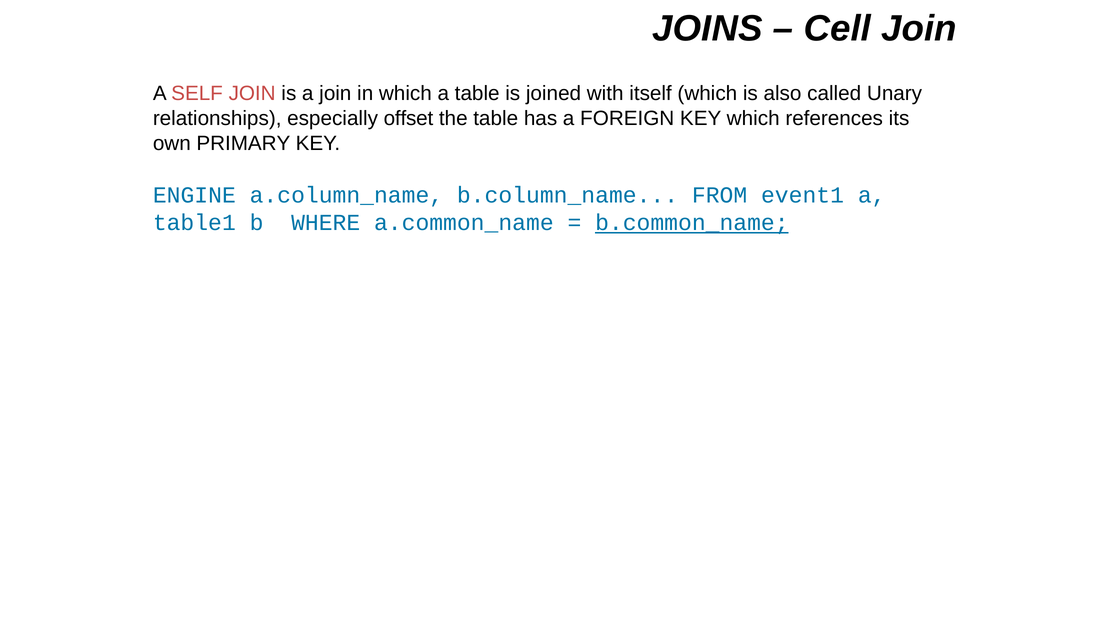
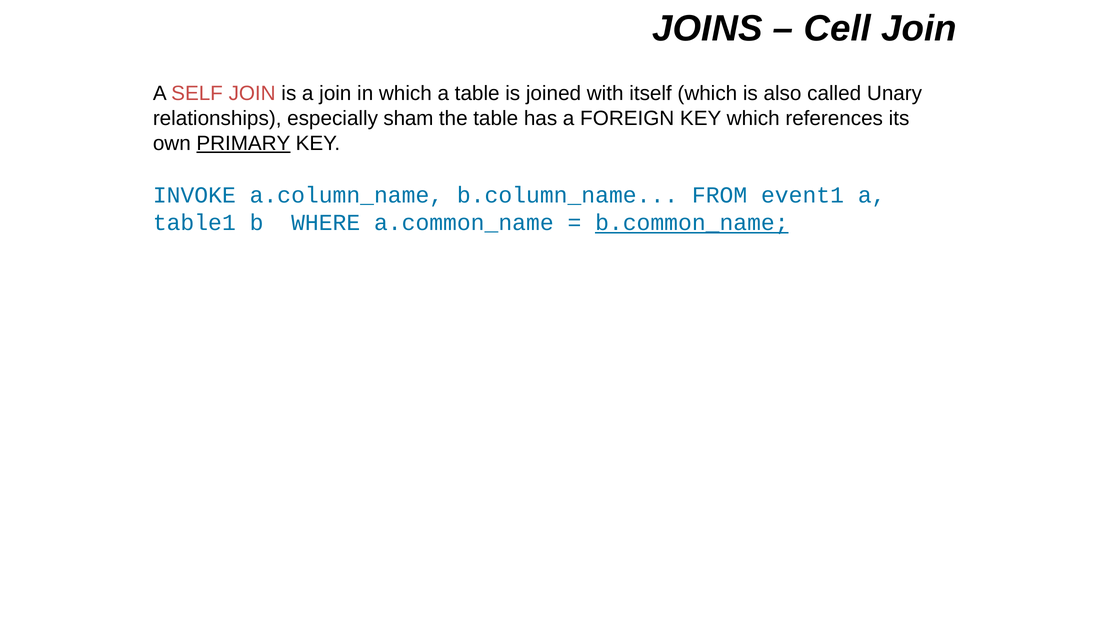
offset: offset -> sham (408, 119)
PRIMARY underline: none -> present (243, 143)
ENGINE: ENGINE -> INVOKE (194, 195)
